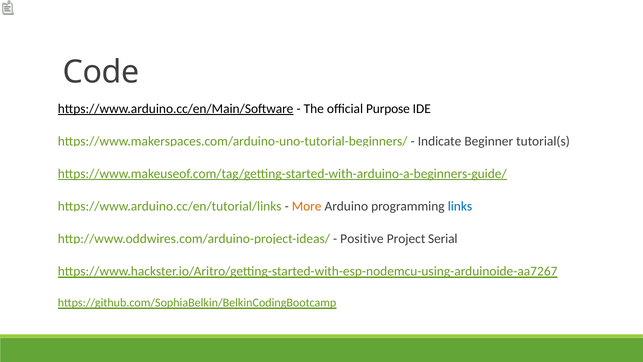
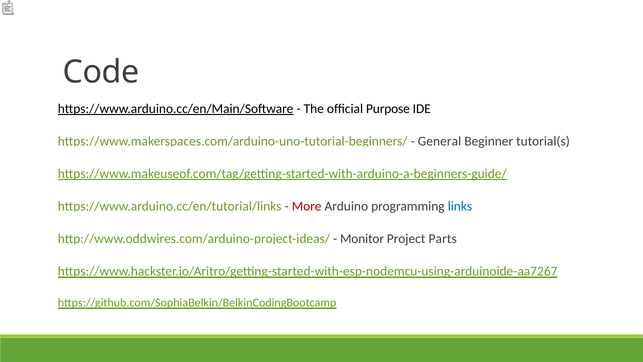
Indicate: Indicate -> General (440, 141)
More colour: orange -> red (307, 206)
Positive: Positive -> Monitor (362, 239)
Serial: Serial -> Parts (443, 239)
